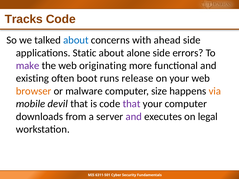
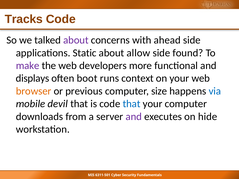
about colour: blue -> purple (76, 40)
alone: alone -> allow (138, 53)
errors: errors -> found (188, 53)
originating: originating -> developers (103, 66)
existing: existing -> displays (33, 78)
release: release -> context (138, 78)
malware: malware -> previous (84, 91)
via colour: orange -> blue (215, 91)
that colour: purple -> blue (132, 104)
legal: legal -> hide (208, 117)
